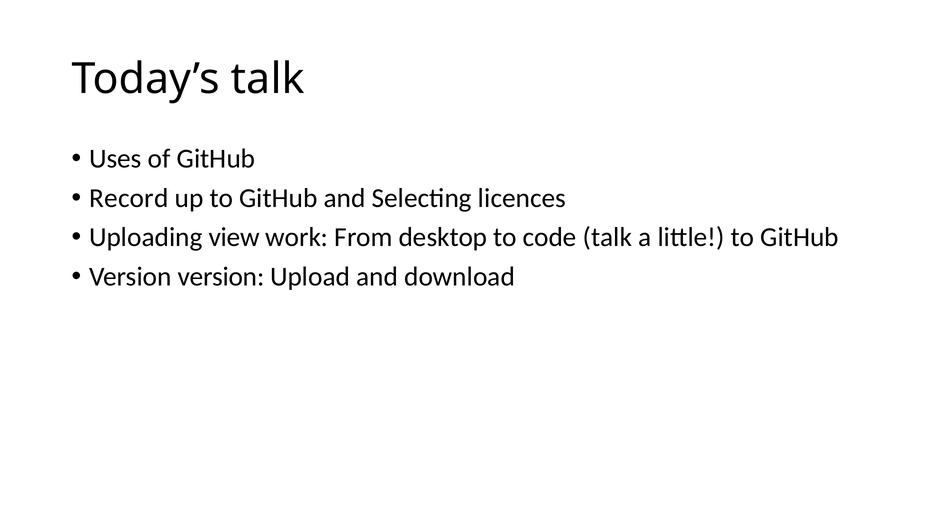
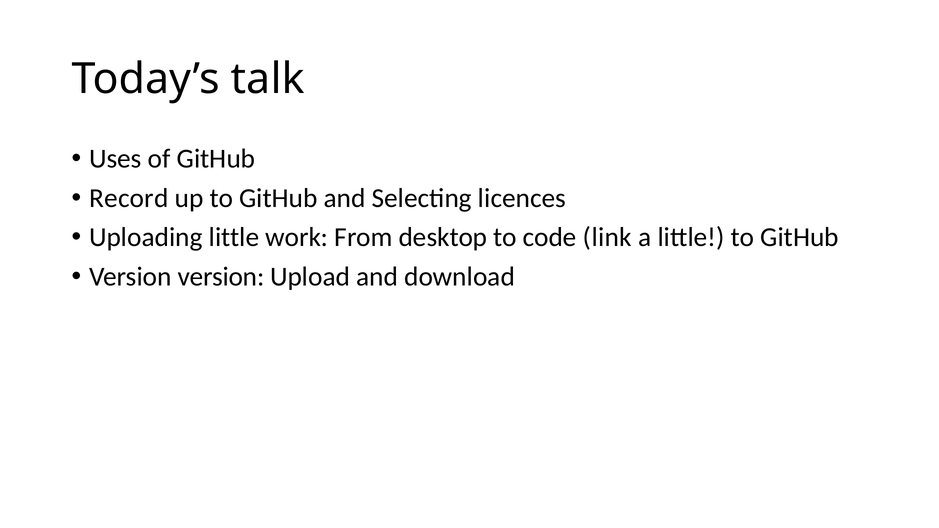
Uploading view: view -> little (234, 238)
code talk: talk -> link (607, 238)
